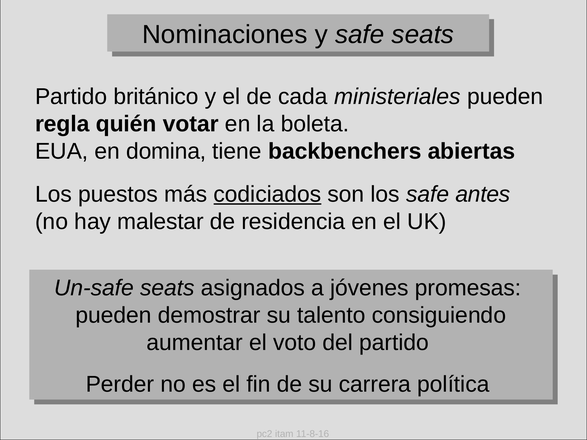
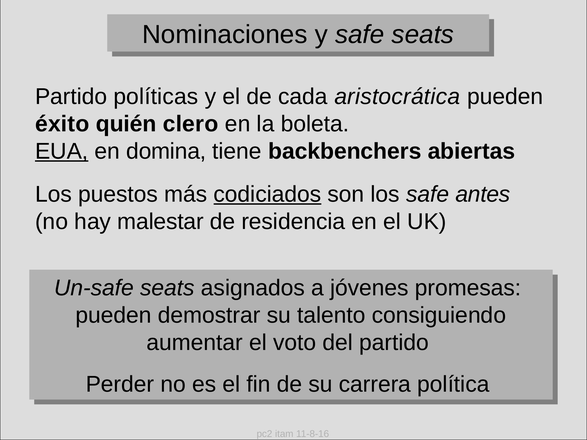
británico: británico -> políticas (156, 97)
ministeriales: ministeriales -> aristocrática (397, 97)
regla: regla -> éxito (62, 124)
votar: votar -> clero (191, 124)
EUA underline: none -> present (62, 151)
